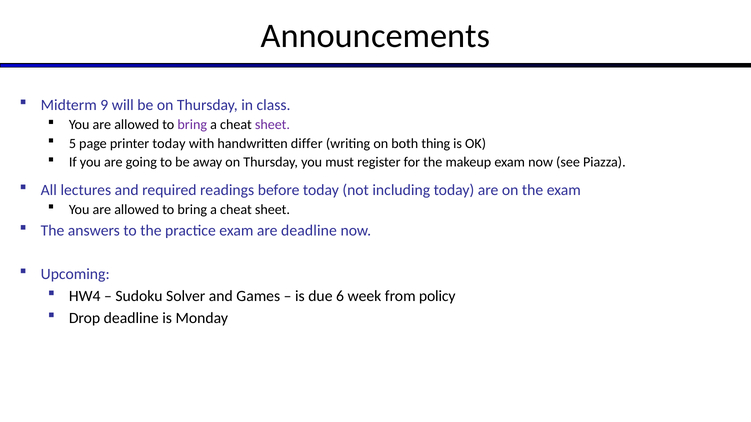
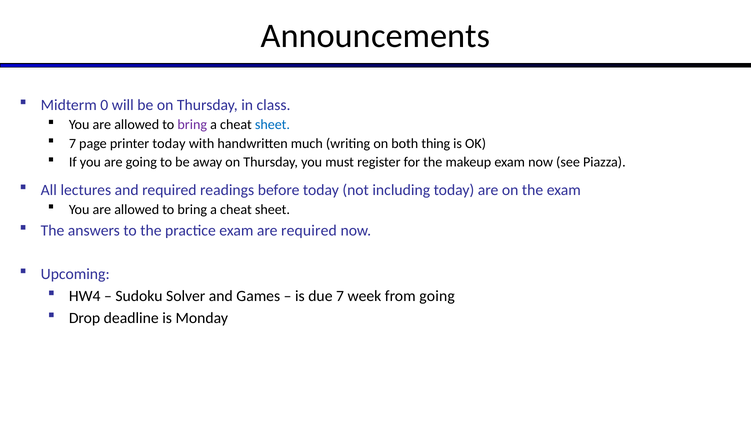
9: 9 -> 0 (104, 105)
sheet colour: purple -> blue (272, 125)
5: 5 -> 7 (72, 144)
differ: differ -> much (307, 144)
are deadline: deadline -> required (309, 231)
due 6: 6 -> 7 (340, 297)
from policy: policy -> going (437, 297)
